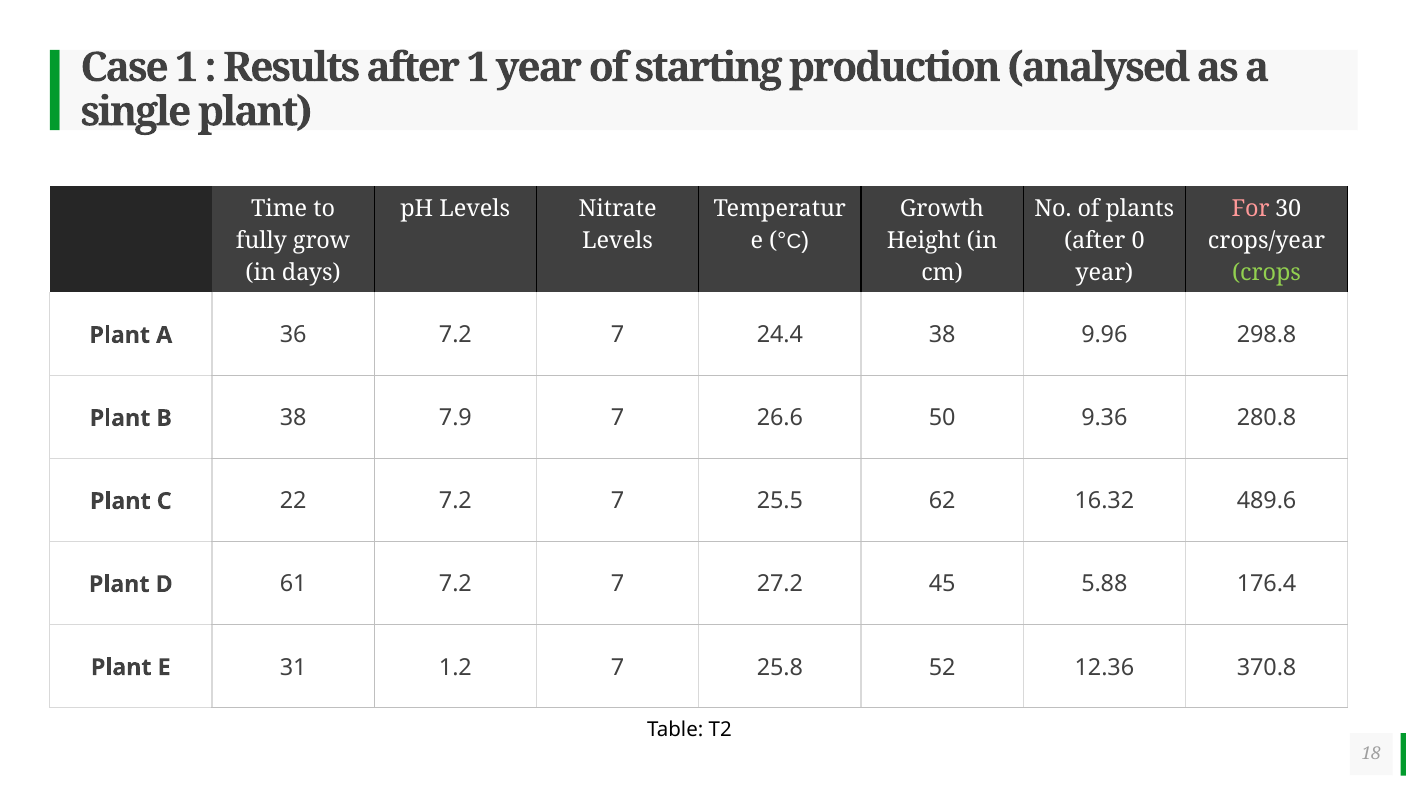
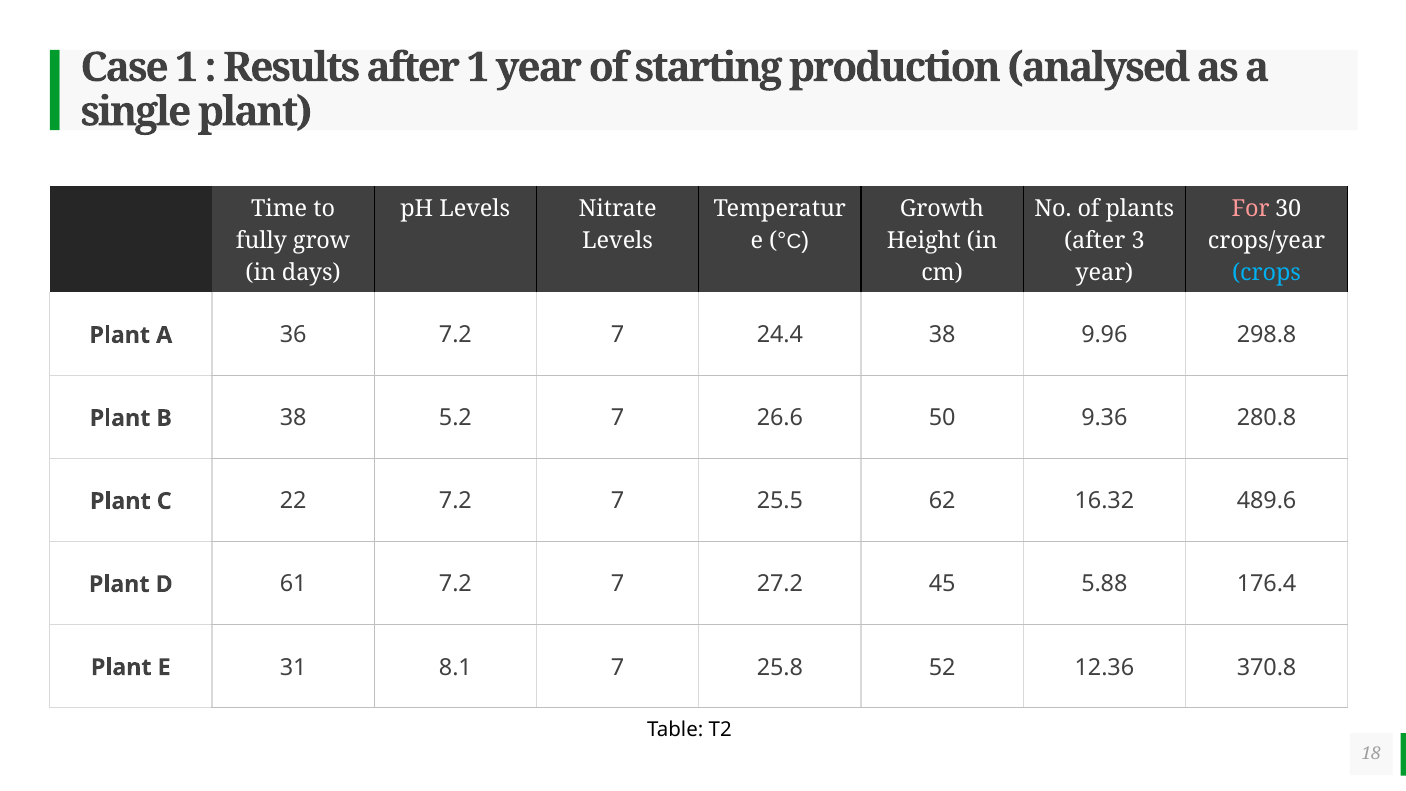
0: 0 -> 3 (1138, 241)
crops colour: light green -> light blue (1267, 272)
7.9: 7.9 -> 5.2 (455, 418)
1.2: 1.2 -> 8.1 (455, 667)
